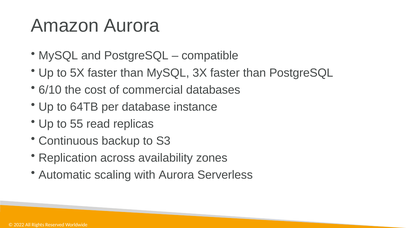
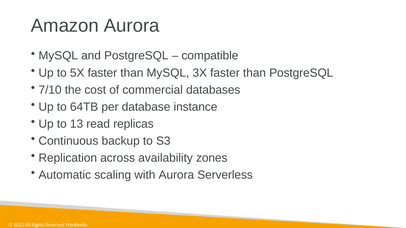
6/10: 6/10 -> 7/10 (50, 90)
55: 55 -> 13 (77, 124)
